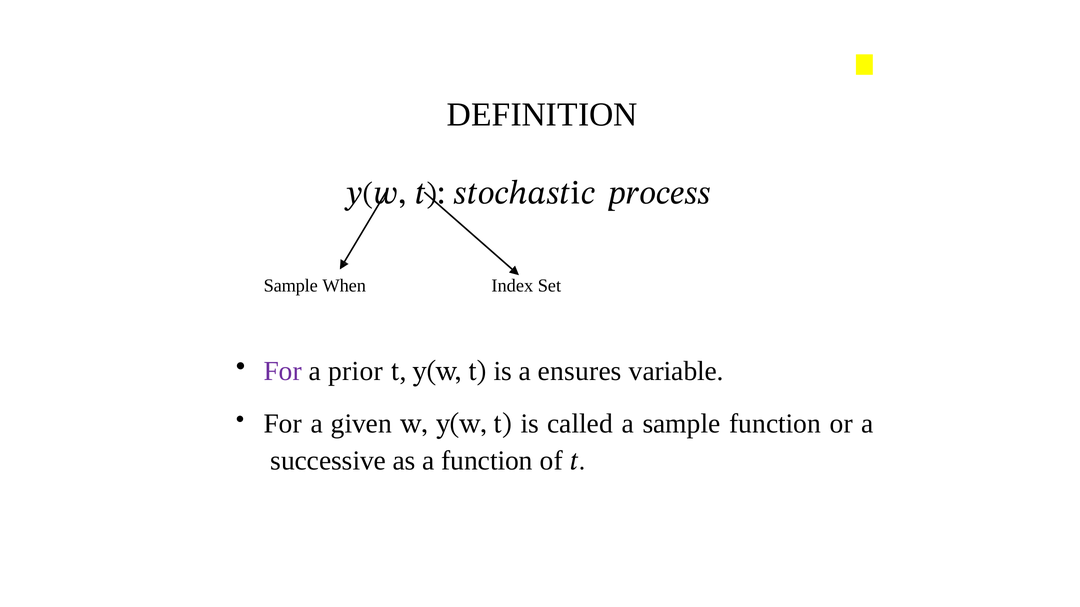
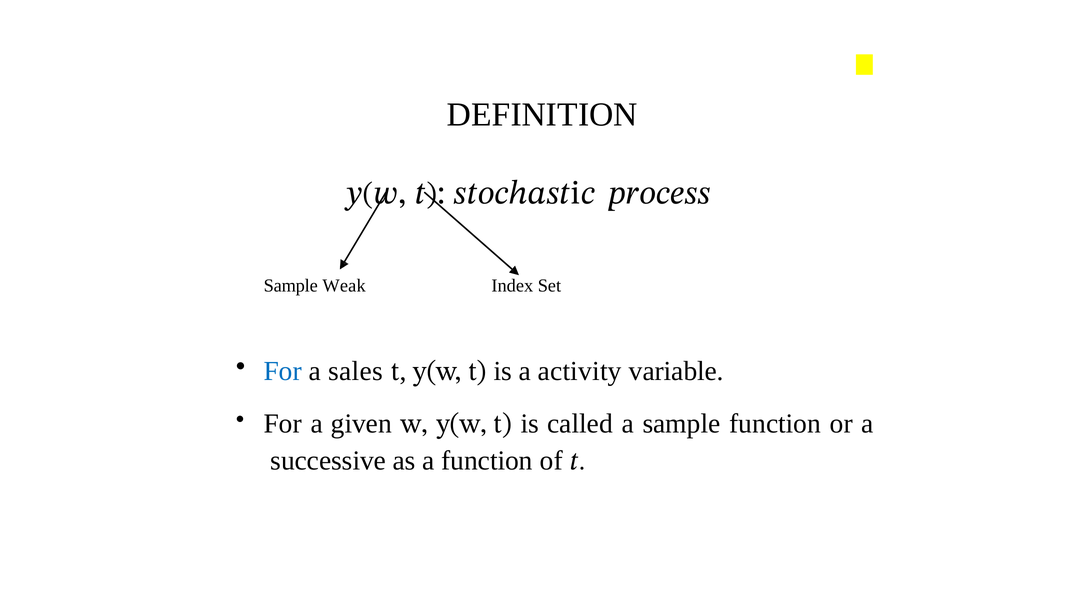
When: When -> Weak (344, 286)
For colour: purple -> blue (283, 371)
prior: prior -> sales (356, 371)
ensures: ensures -> activity (580, 371)
